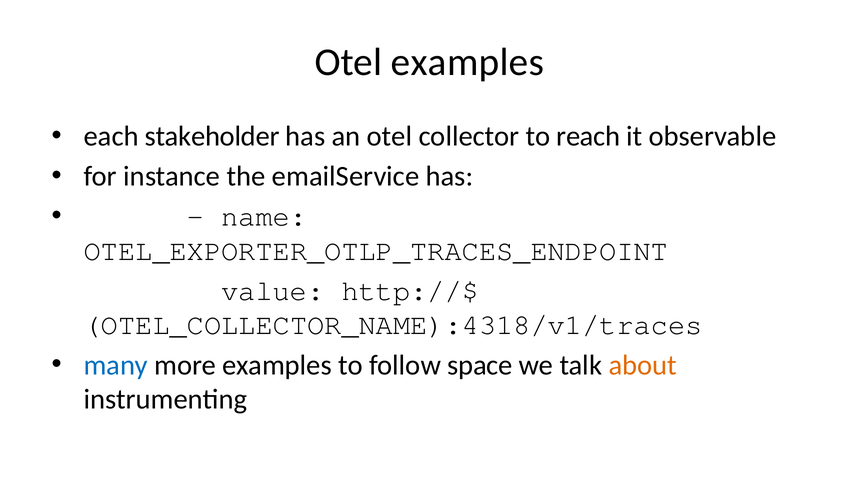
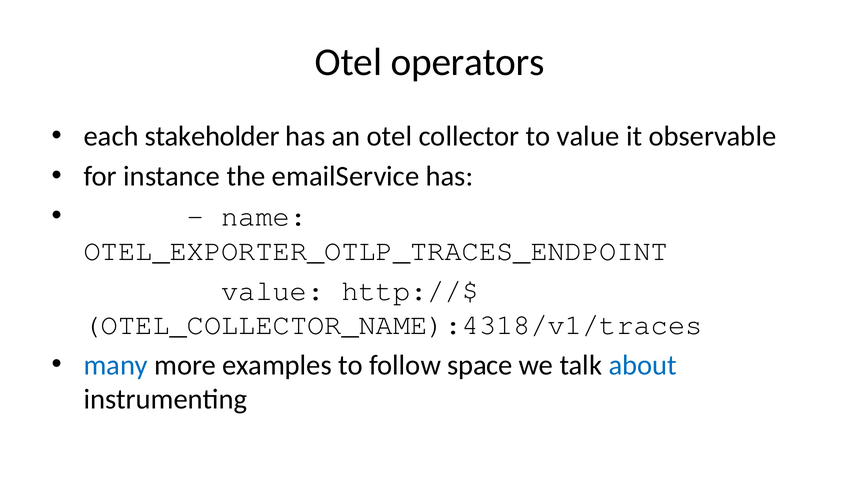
Otel examples: examples -> operators (468, 62)
to reach: reach -> value (588, 136)
about colour: orange -> blue (643, 365)
